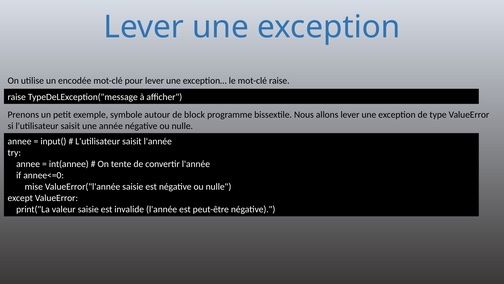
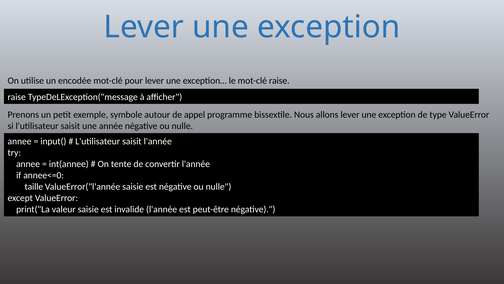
block: block -> appel (195, 114)
mise: mise -> taille (34, 186)
